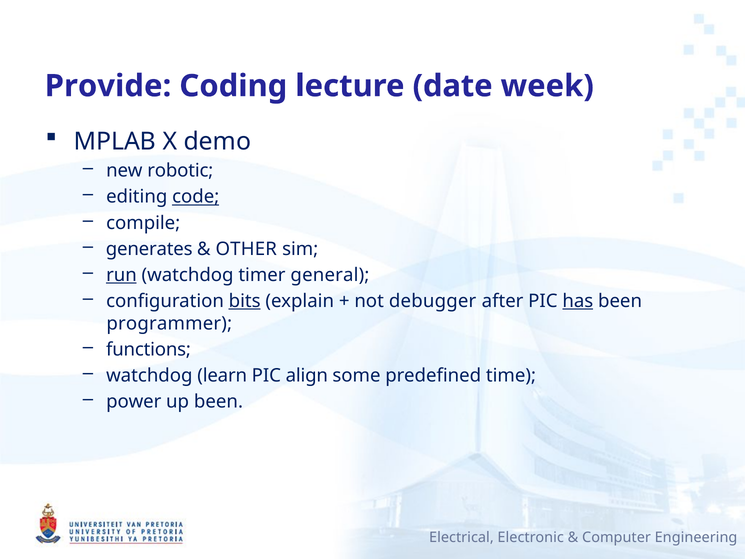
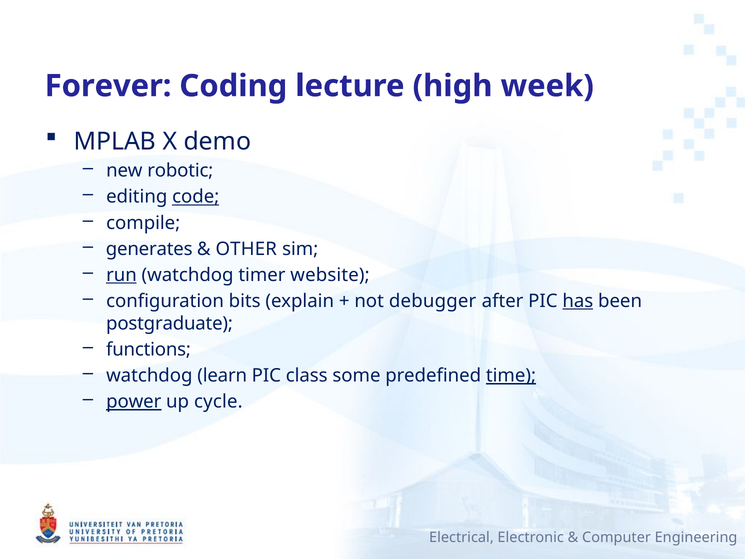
Provide: Provide -> Forever (108, 86)
date: date -> high (453, 86)
general: general -> website (330, 275)
bits underline: present -> none (245, 301)
programmer: programmer -> postgraduate (169, 323)
align: align -> class (307, 376)
time underline: none -> present (511, 376)
power underline: none -> present (134, 402)
up been: been -> cycle (218, 402)
